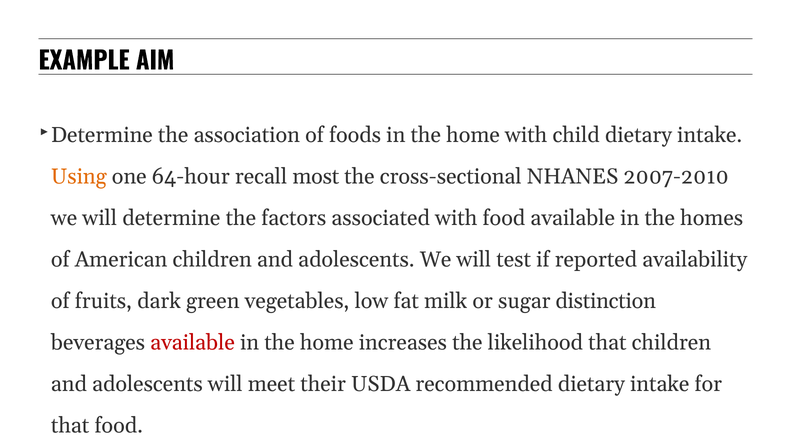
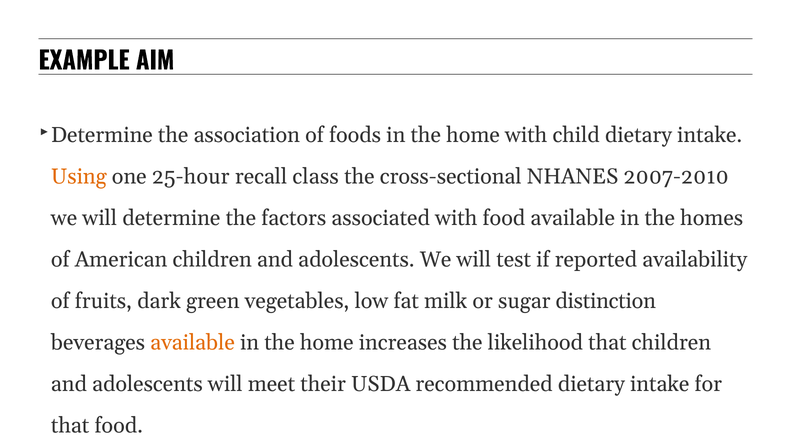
64-hour: 64-hour -> 25-hour (191, 177)
most: most -> class (316, 177)
available colour: red -> orange (193, 343)
